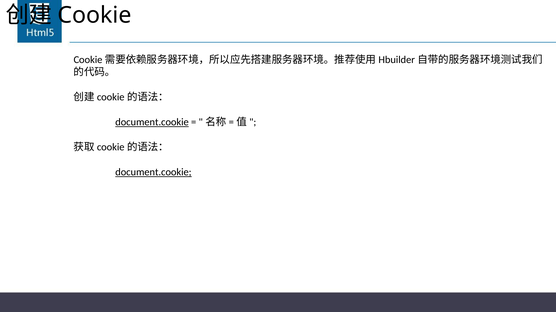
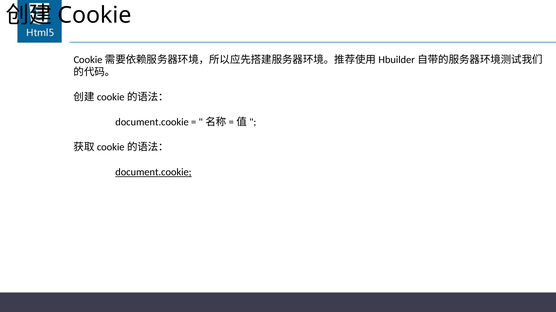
document.cookie underline: present -> none (152, 122)
